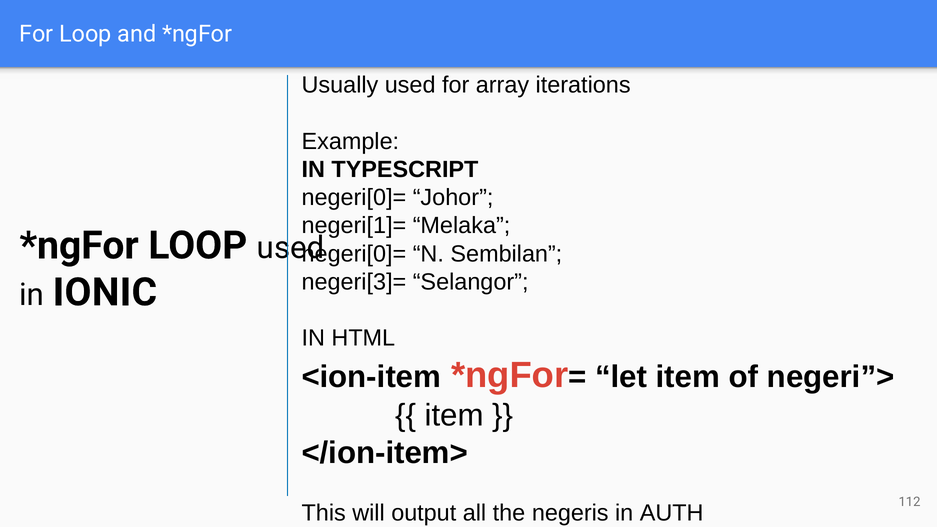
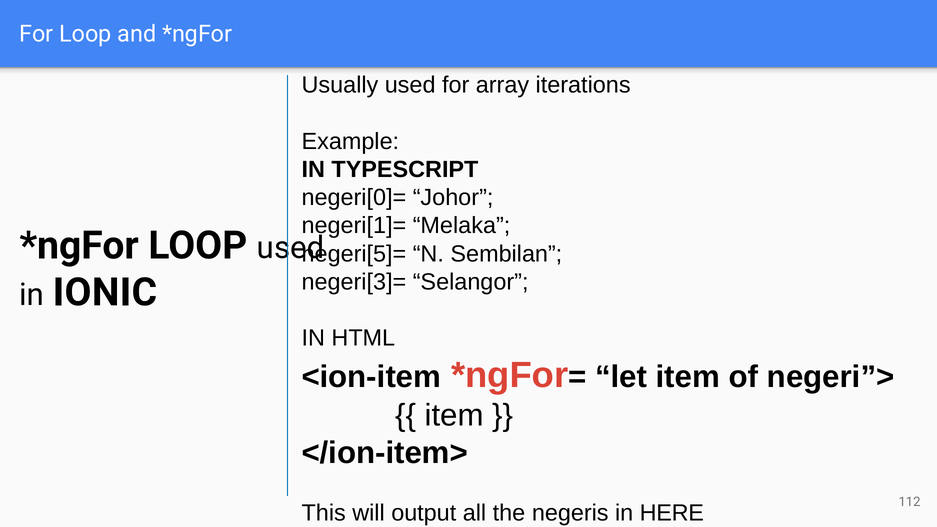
negeri[0]=: negeri[0]= -> negeri[5]= (354, 254)
AUTH: AUTH -> HERE (672, 513)
